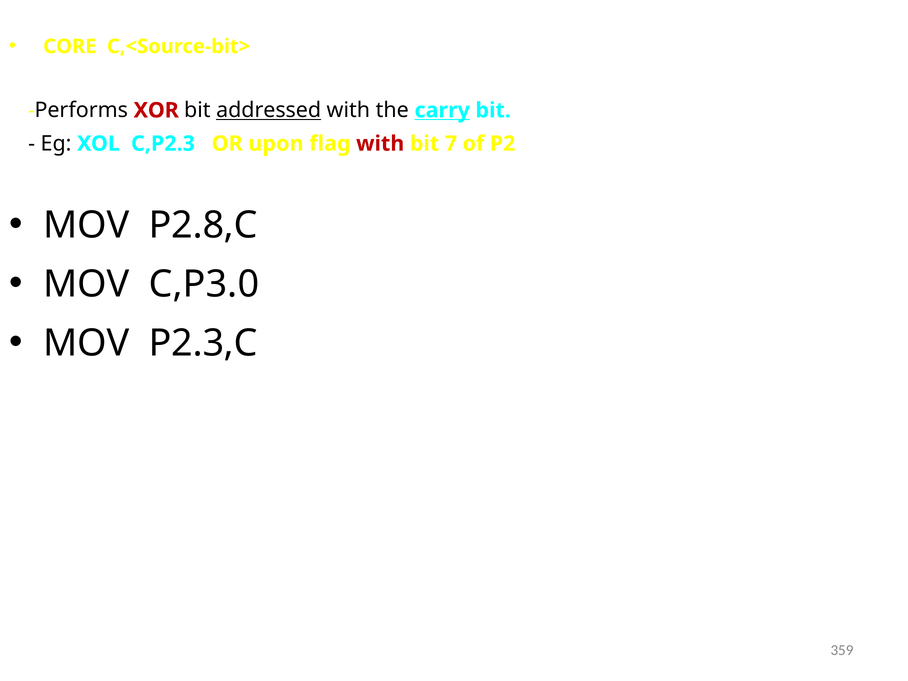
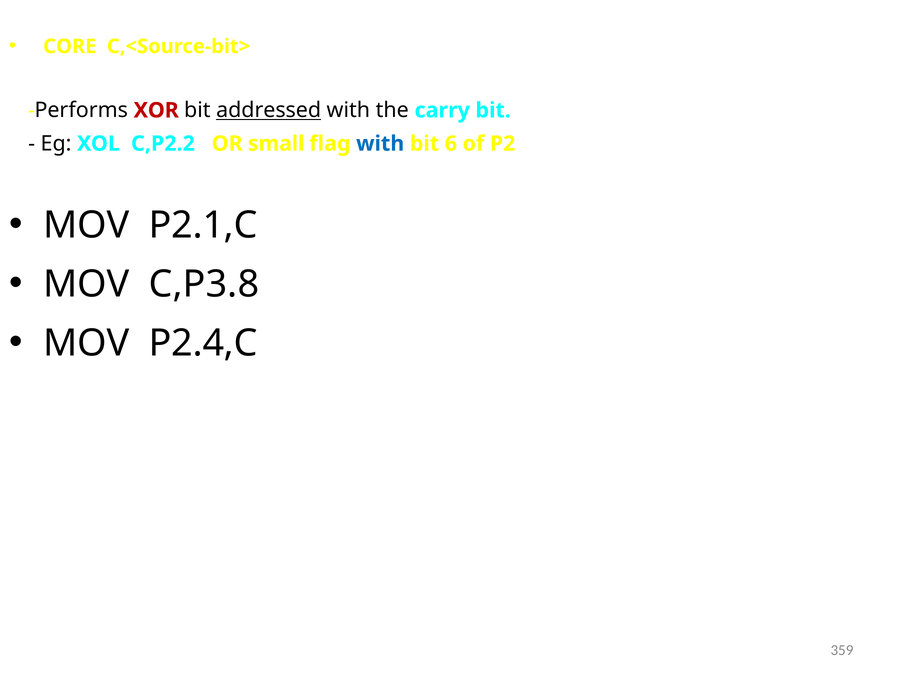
carry underline: present -> none (442, 110)
C,P2.3: C,P2.3 -> C,P2.2 (163, 144)
upon: upon -> small (276, 144)
with colour: red -> blue (380, 144)
7: 7 -> 6 (451, 144)
P2.8,C: P2.8,C -> P2.1,C (203, 225)
C,P3.0: C,P3.0 -> C,P3.8 (204, 284)
P2.3,C: P2.3,C -> P2.4,C (203, 343)
